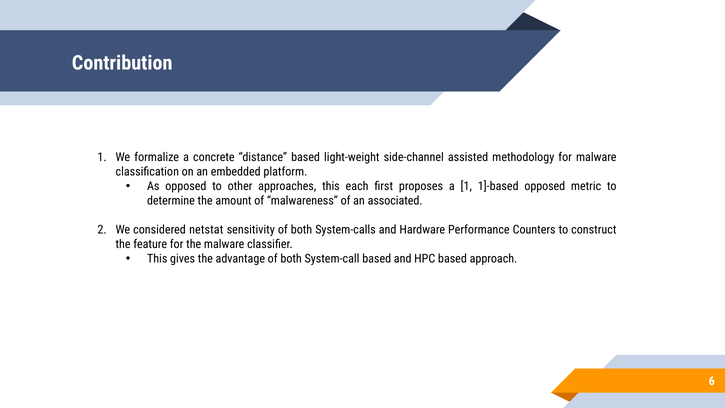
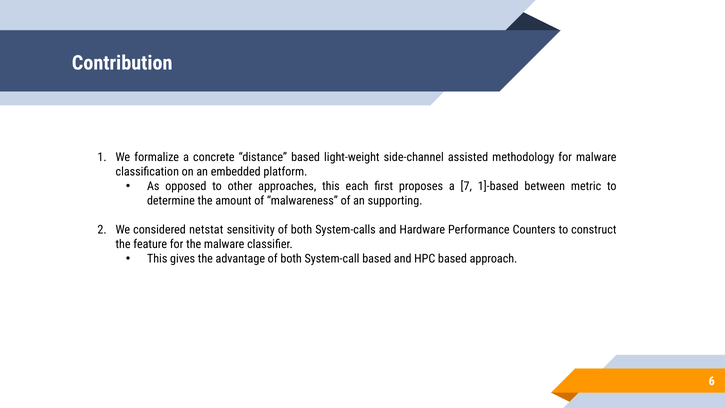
a 1: 1 -> 7 (466, 186)
1]-based opposed: opposed -> between (545, 186)
associated: associated -> supporting (395, 201)
